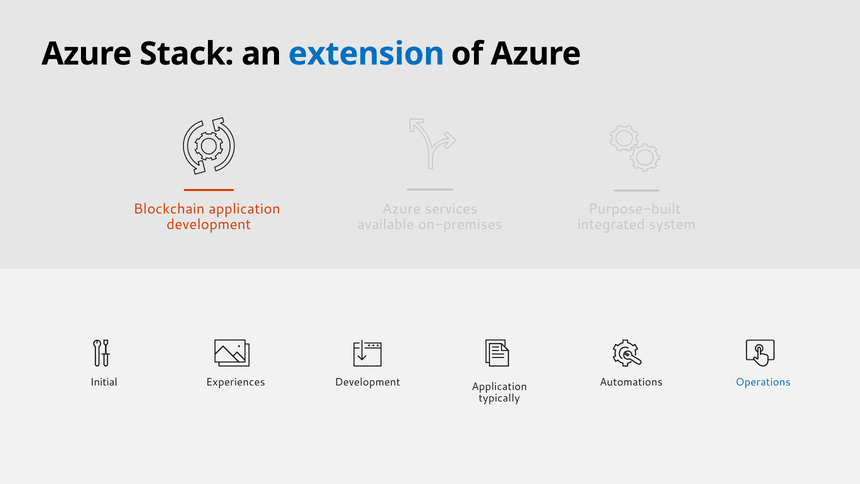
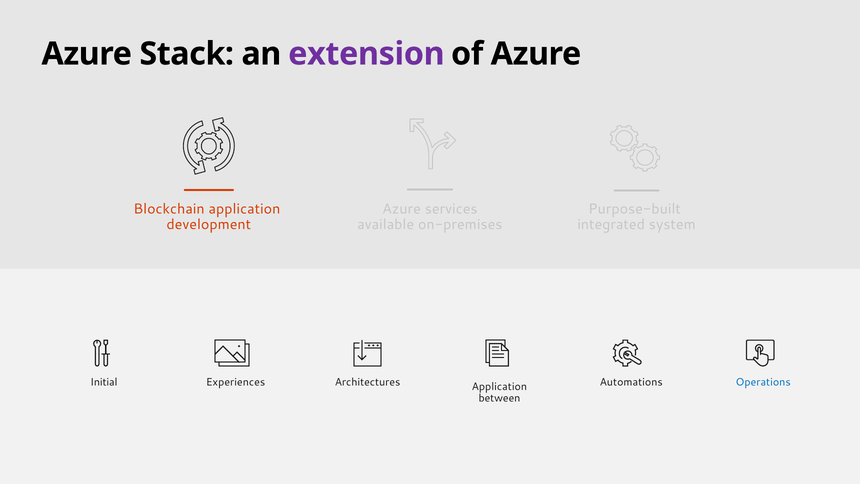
extension colour: blue -> purple (366, 54)
Development: Development -> Architectures (368, 382)
typically: typically -> between (499, 398)
